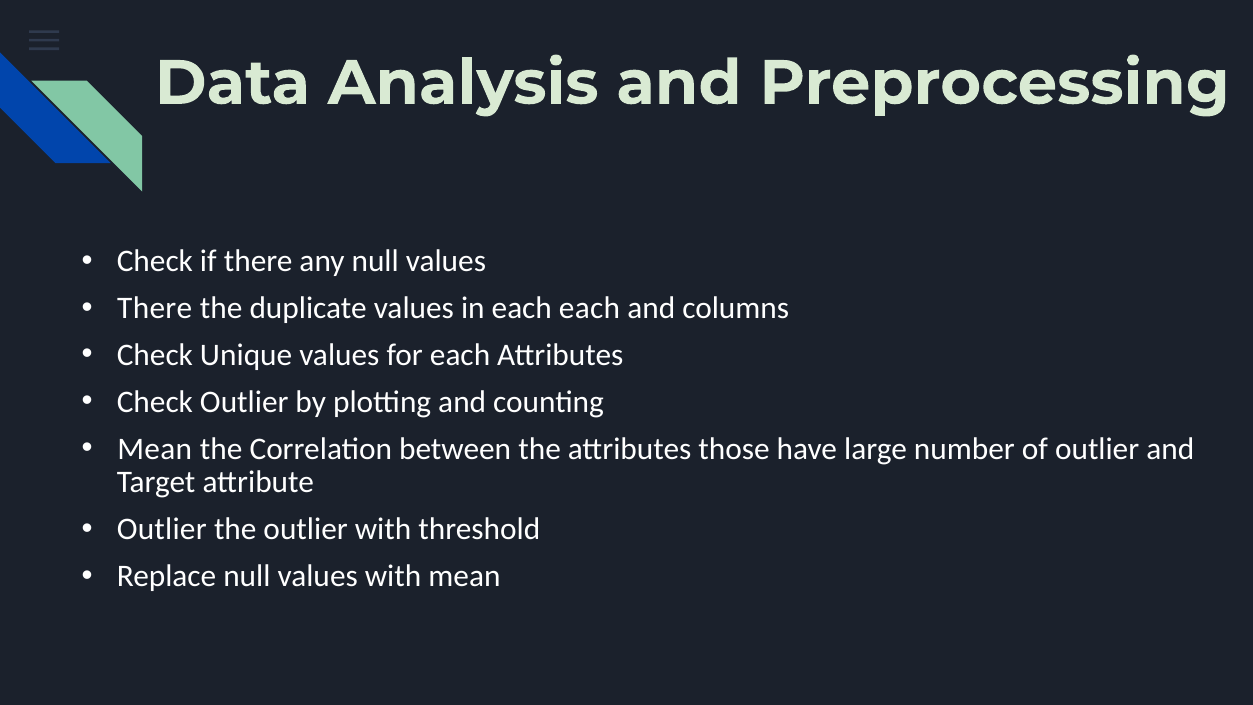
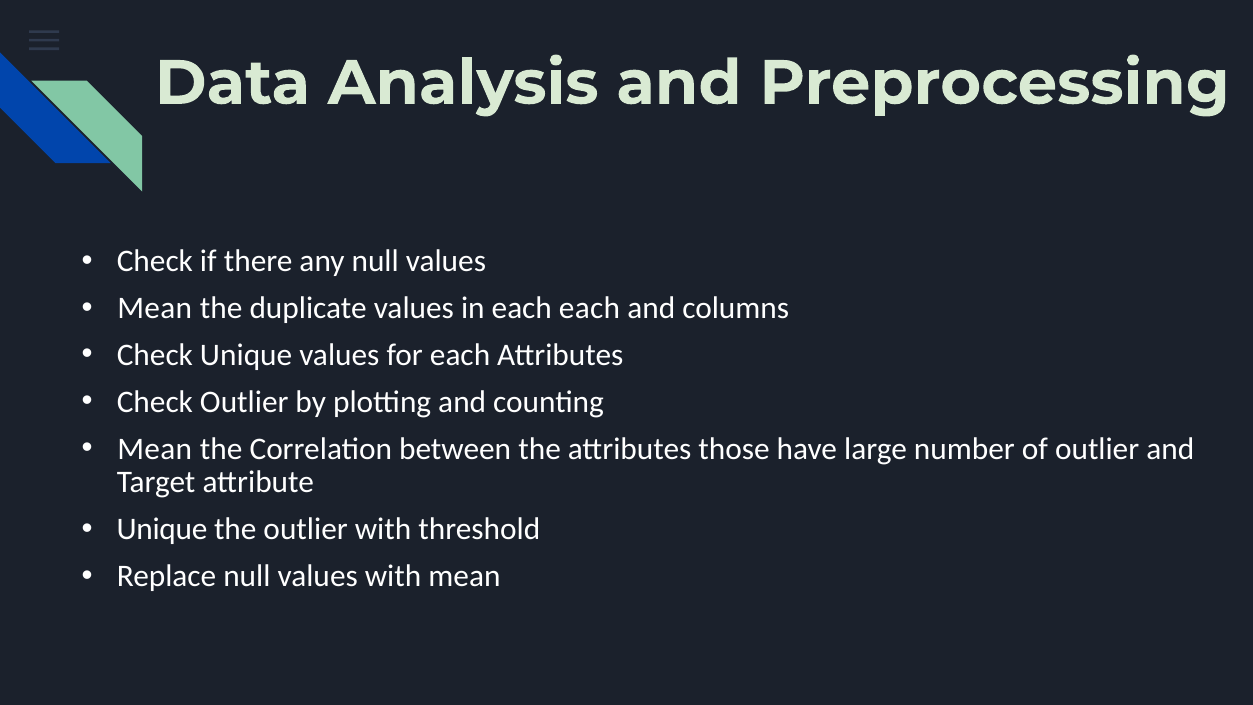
There: There -> Mean (155, 308)
Outlier: Outlier -> Unique (162, 529)
